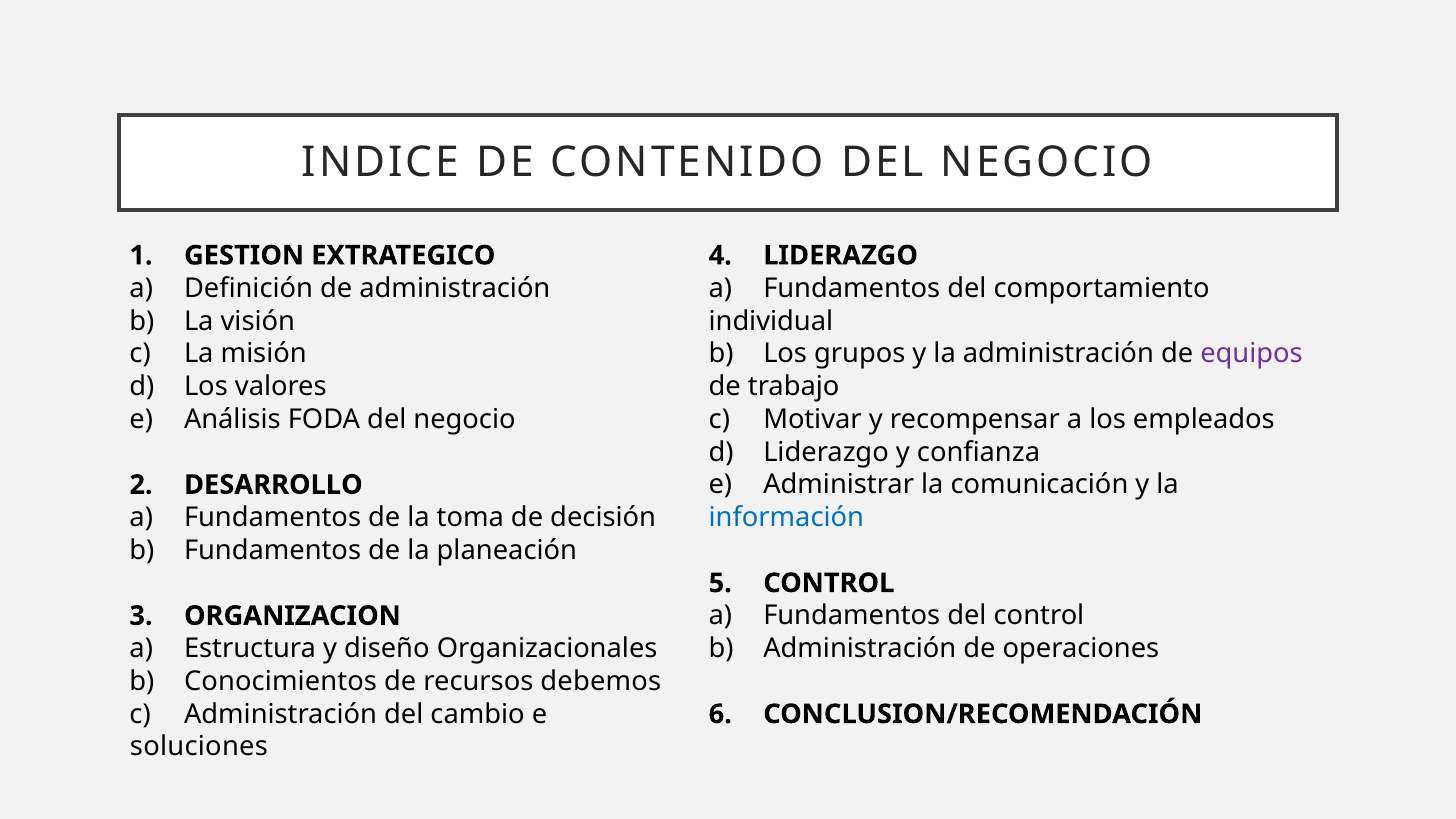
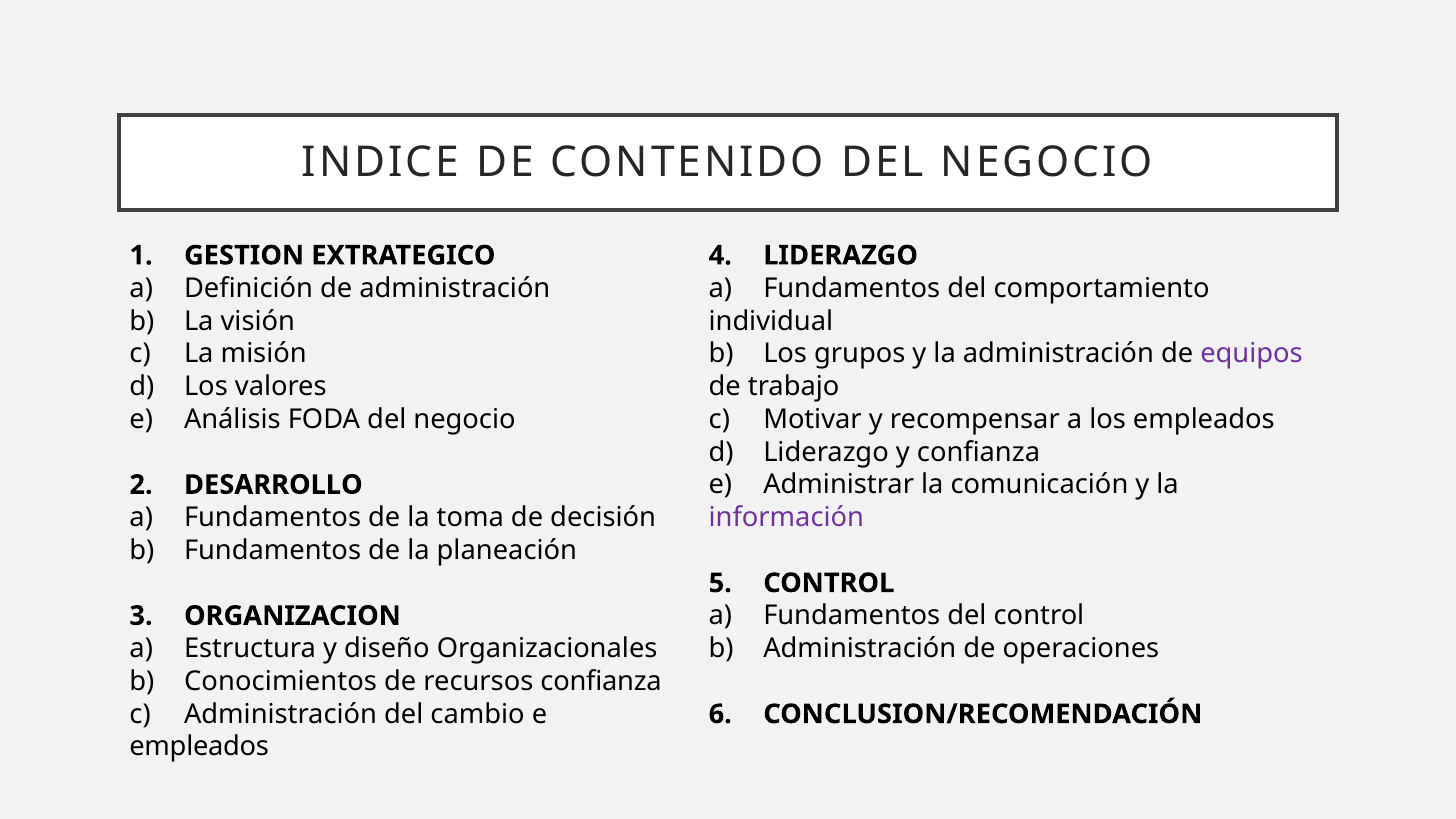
información colour: blue -> purple (786, 518)
recursos debemos: debemos -> confianza (601, 681)
soluciones: soluciones -> empleados (199, 747)
